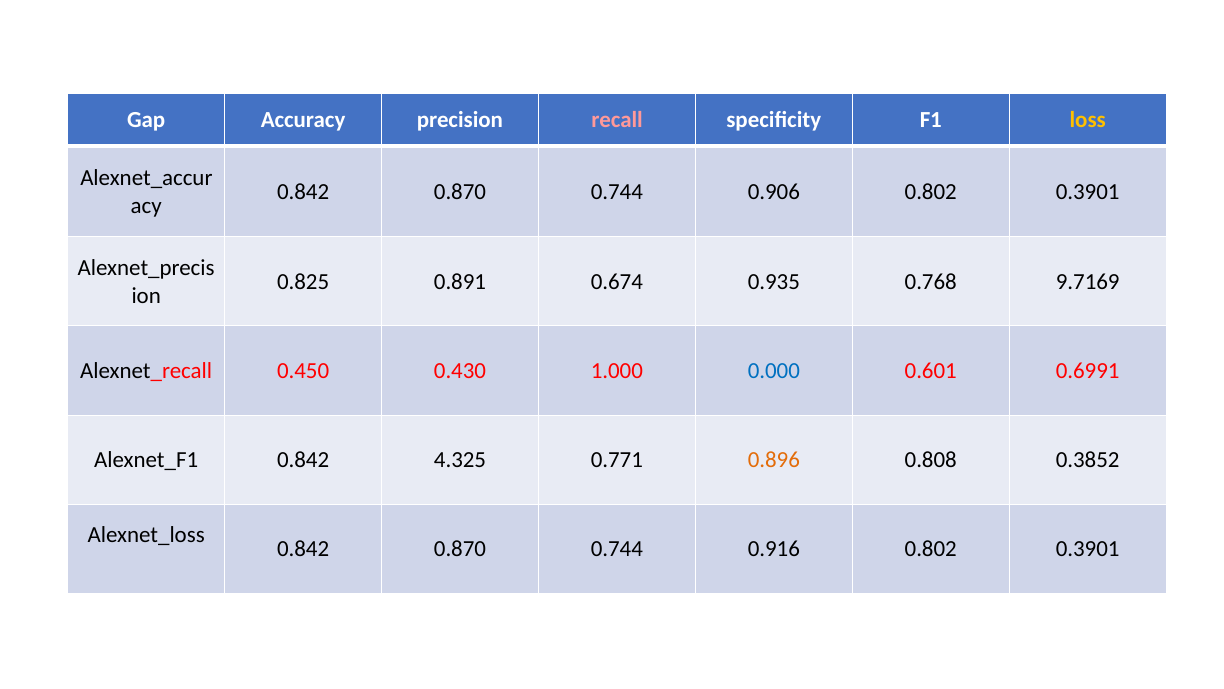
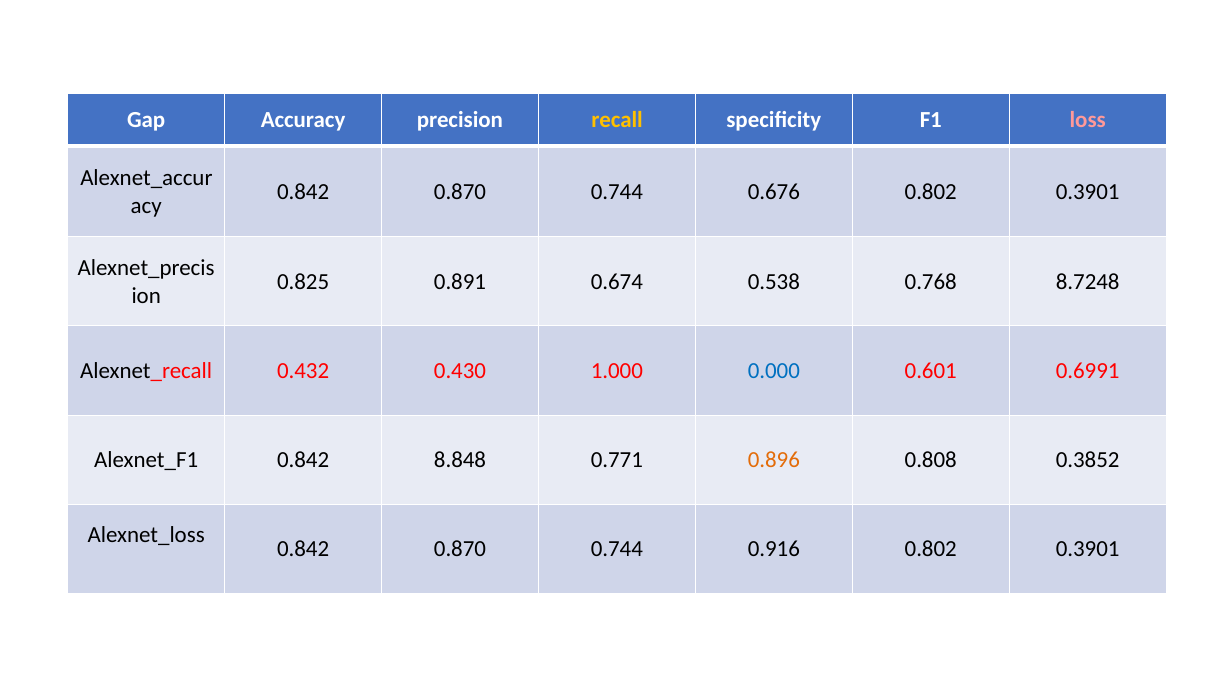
recall colour: pink -> yellow (617, 120)
loss colour: yellow -> pink (1088, 120)
0.906: 0.906 -> 0.676 (774, 192)
0.935: 0.935 -> 0.538 (774, 281)
9.7169: 9.7169 -> 8.7248 (1088, 281)
0.450: 0.450 -> 0.432 (303, 371)
4.325: 4.325 -> 8.848 (460, 460)
